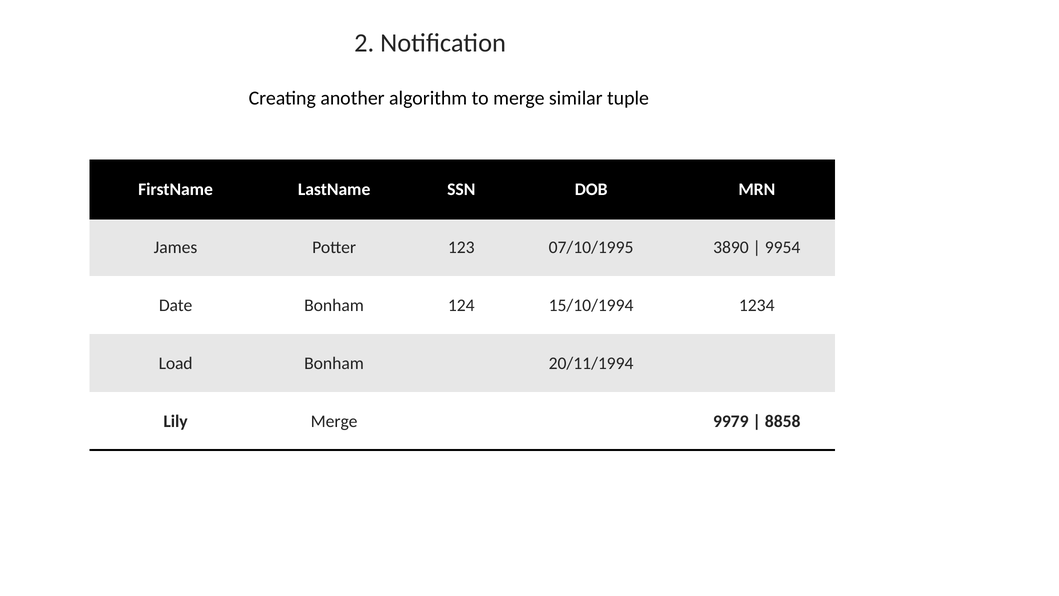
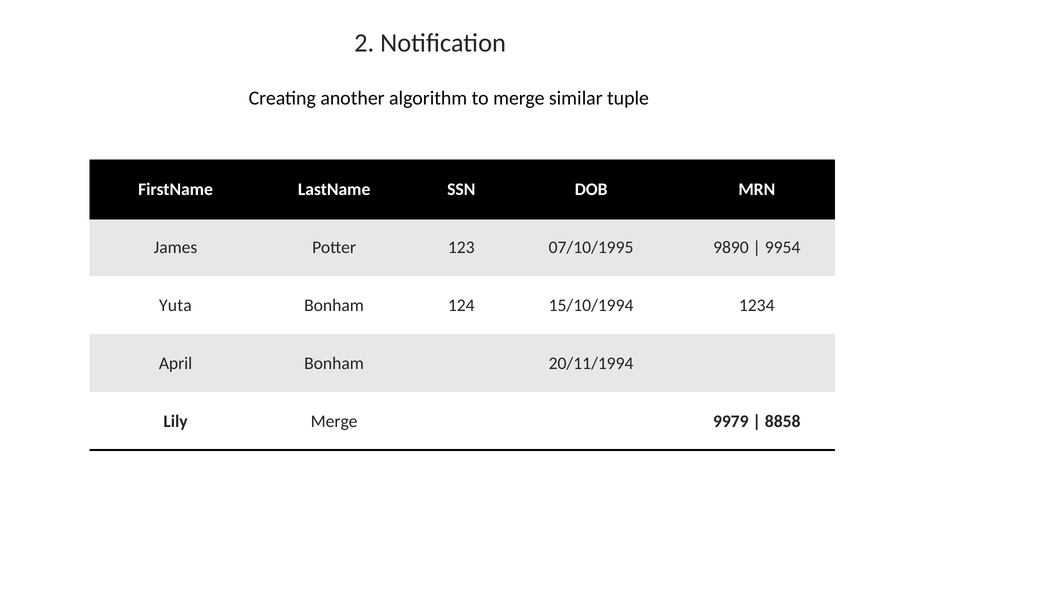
3890: 3890 -> 9890 (731, 247)
Date: Date -> Yuta (175, 305)
Load: Load -> April (176, 363)
